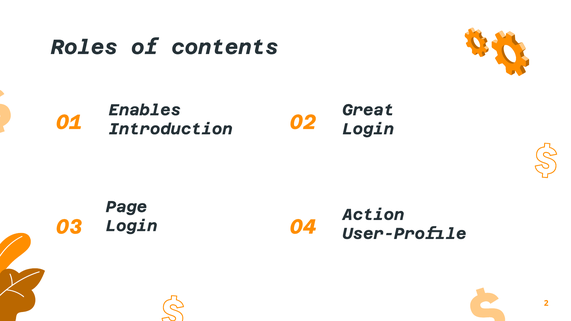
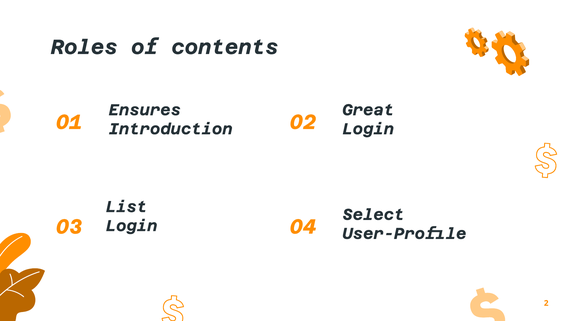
Enables: Enables -> Ensures (145, 110)
Page: Page -> List (126, 207)
Action: Action -> Select (373, 215)
